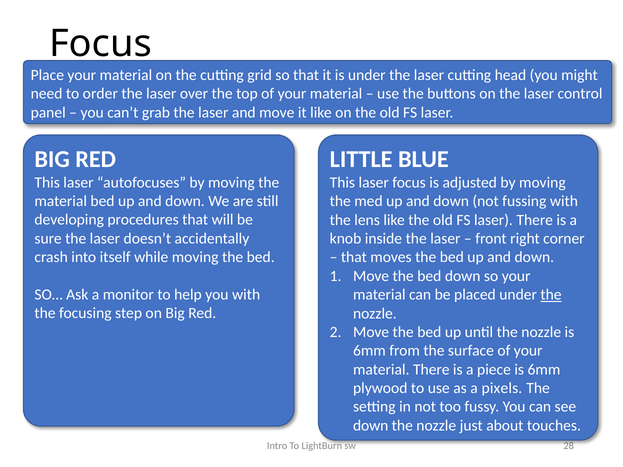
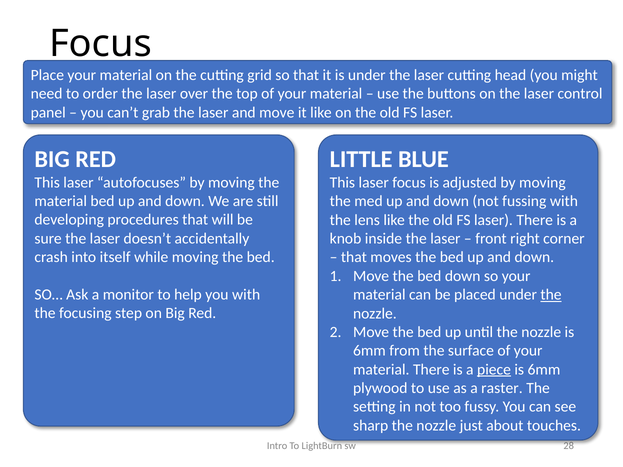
piece underline: none -> present (494, 370)
pixels: pixels -> raster (502, 388)
down: down -> sharp (371, 426)
